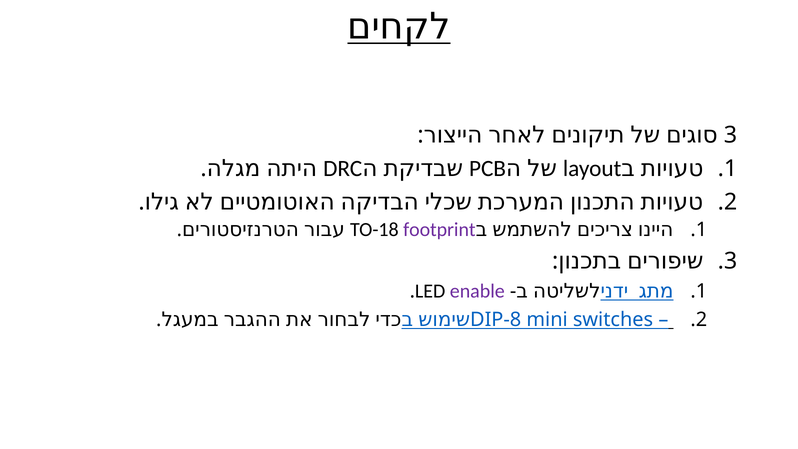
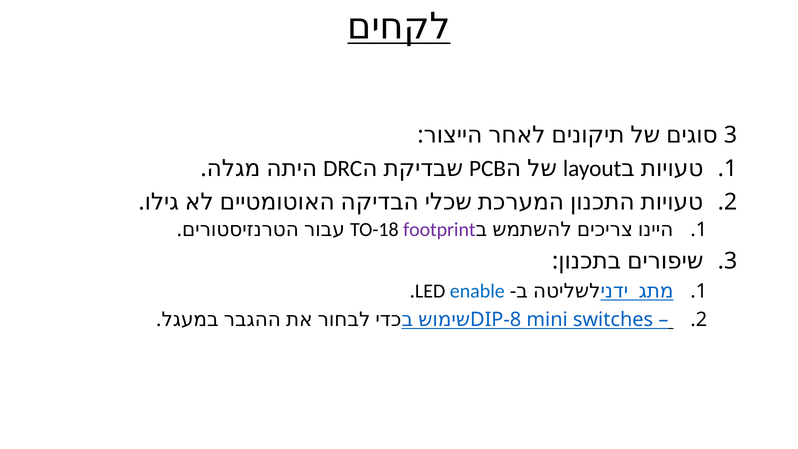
enable colour: purple -> blue (477, 291)
